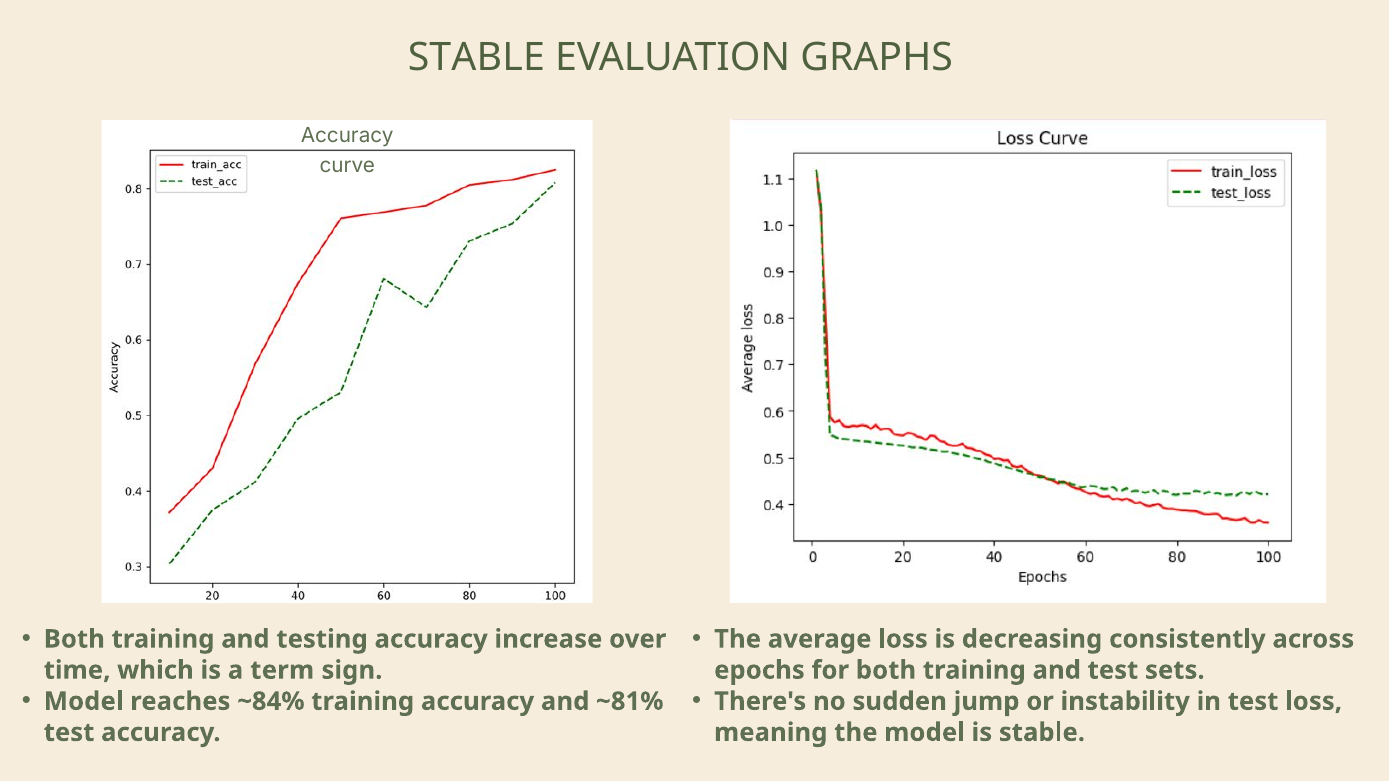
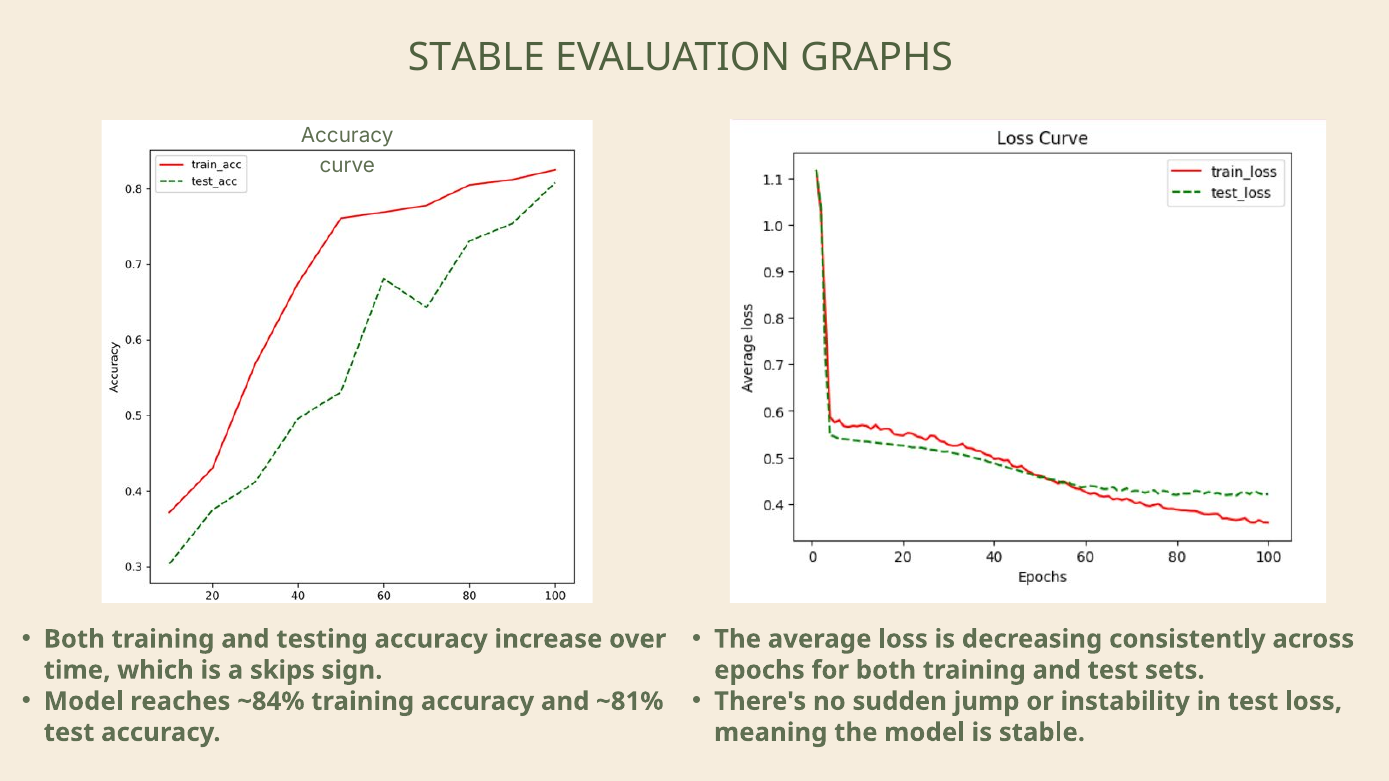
term: term -> skips (282, 670)
